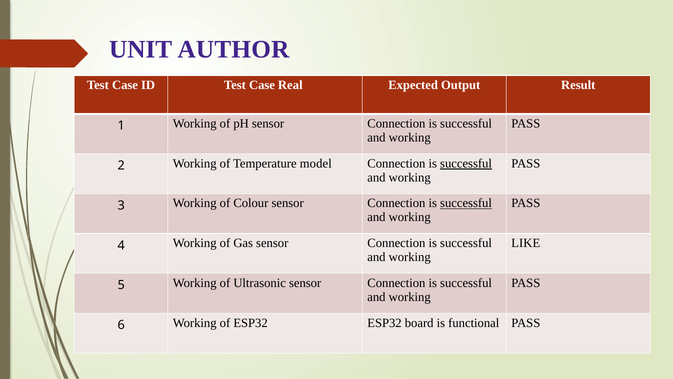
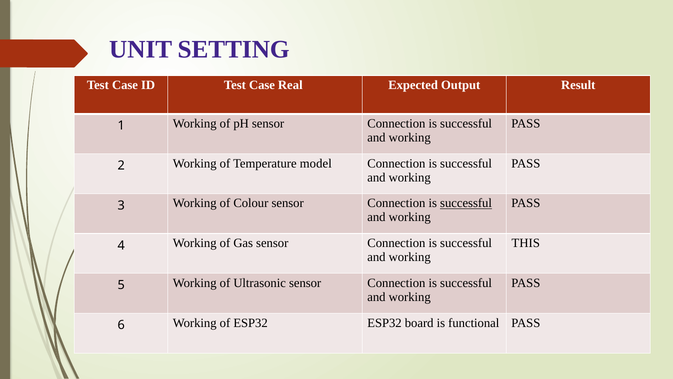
AUTHOR: AUTHOR -> SETTING (234, 49)
successful underline: present -> none (466, 163)
LIKE: LIKE -> THIS (526, 243)
